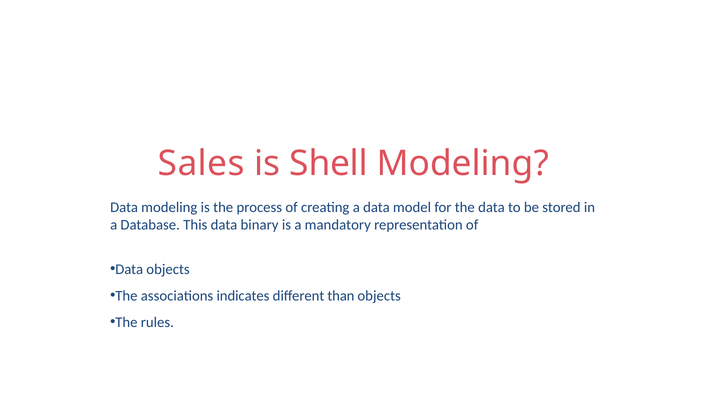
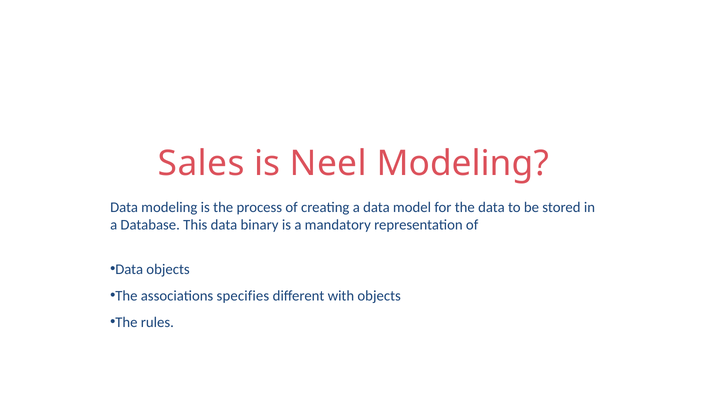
Shell: Shell -> Neel (328, 163)
indicates: indicates -> specifies (243, 296)
than: than -> with (341, 296)
